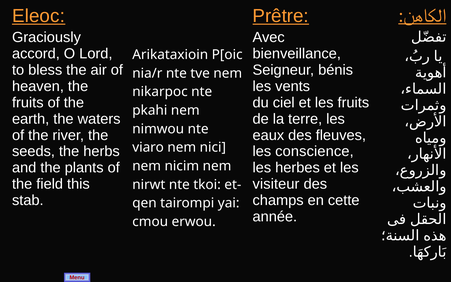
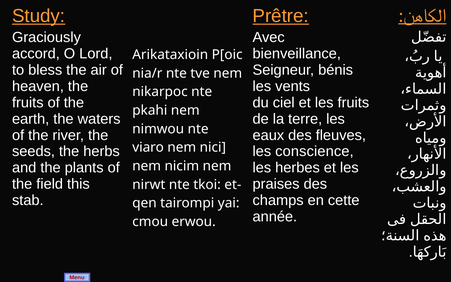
Eleoc: Eleoc -> Study (39, 16)
visiteur: visiteur -> praises (276, 184)
